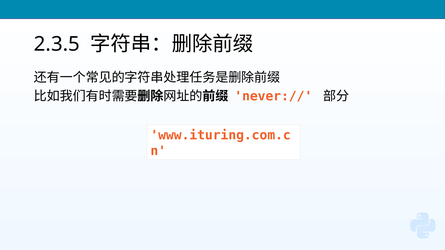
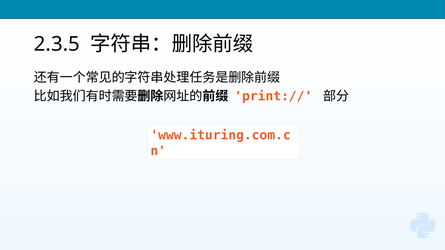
never://: never:// -> print:// (273, 96)
